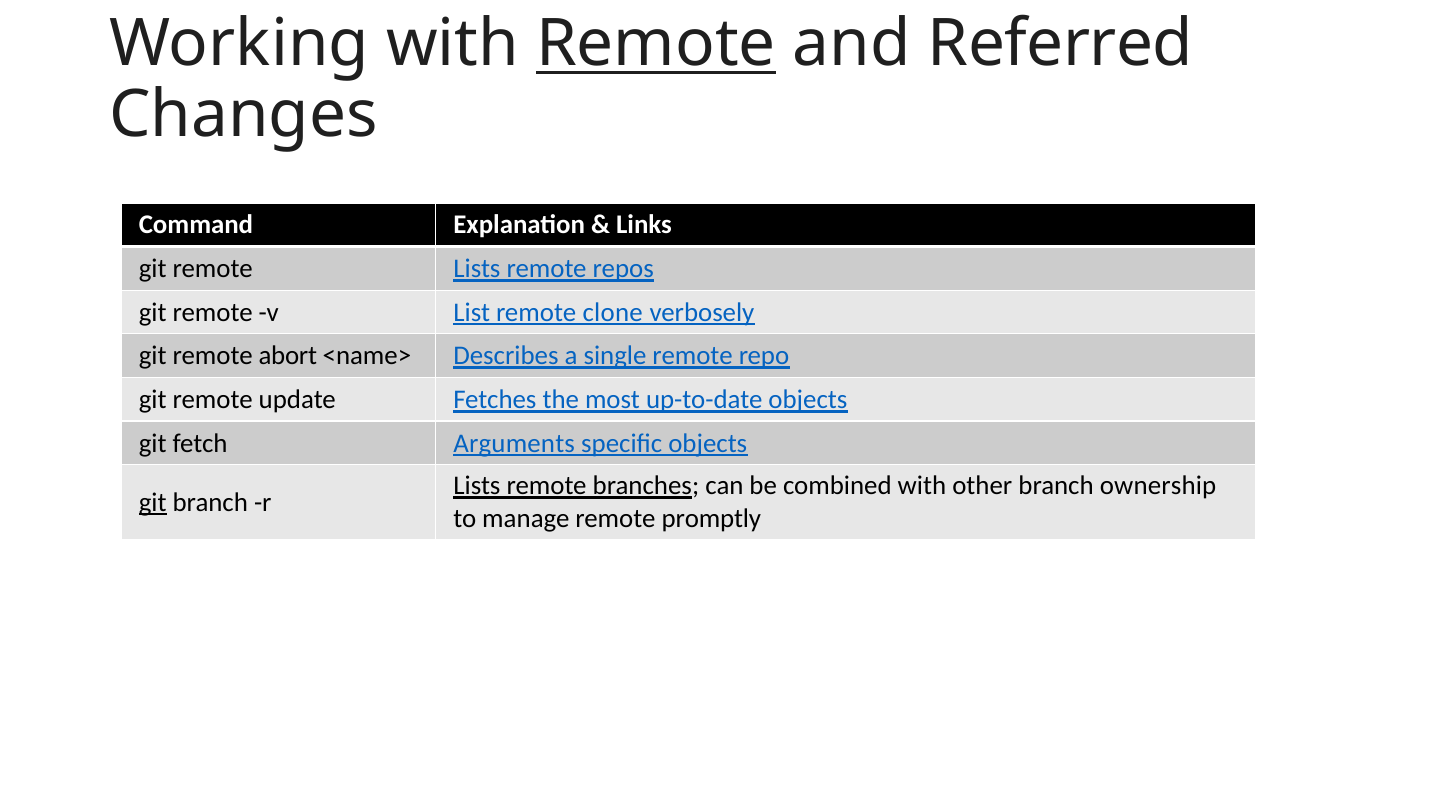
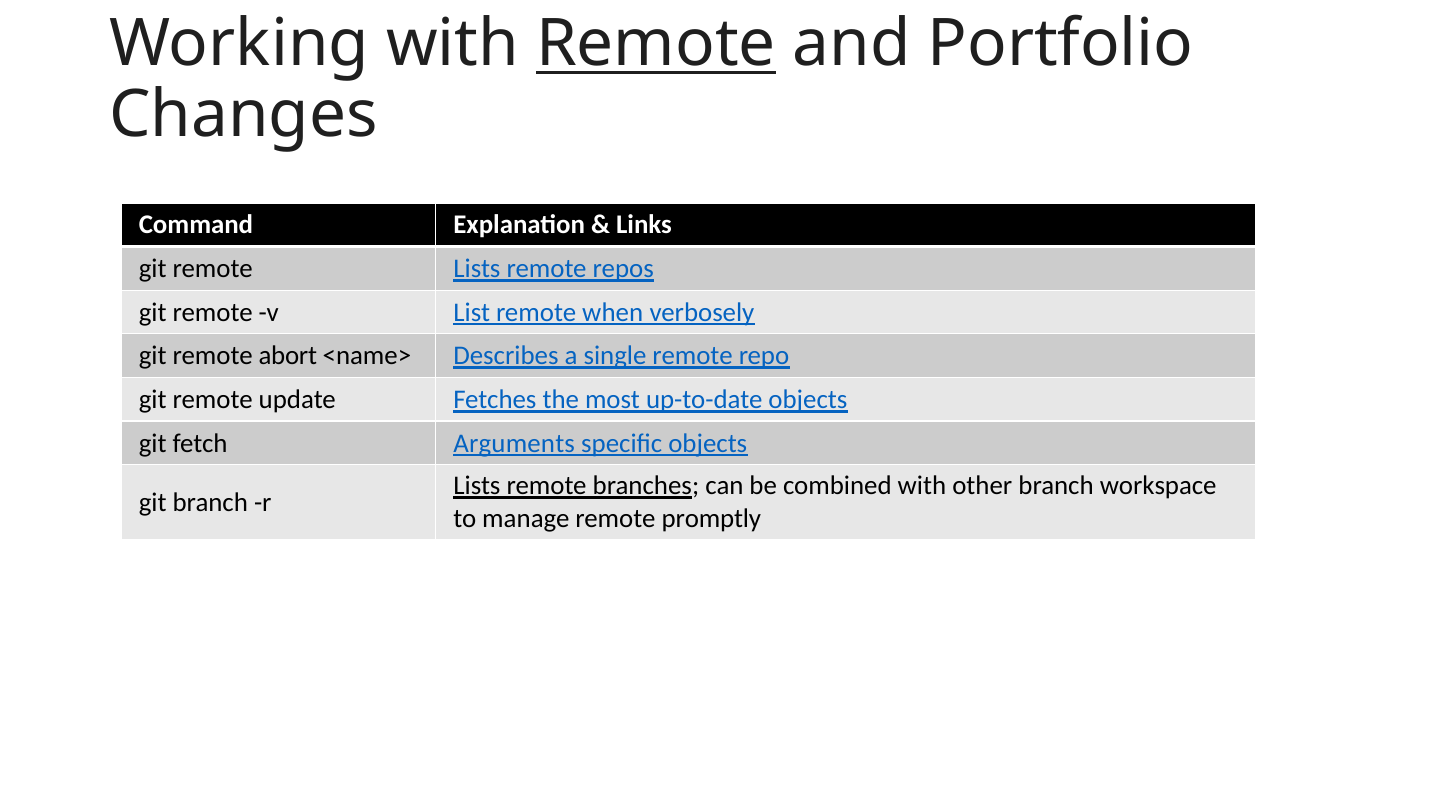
Referred: Referred -> Portfolio (1060, 44)
clone: clone -> when (613, 312)
ownership: ownership -> workspace (1158, 486)
git underline: present -> none (153, 502)
